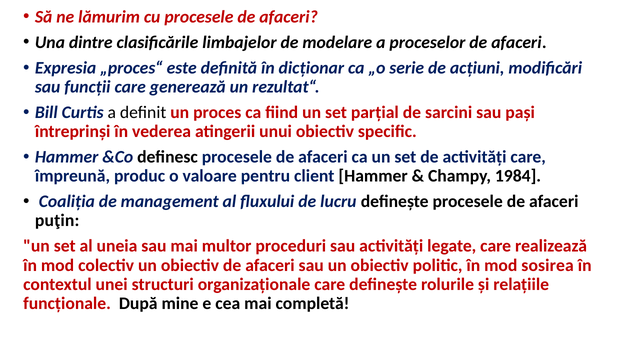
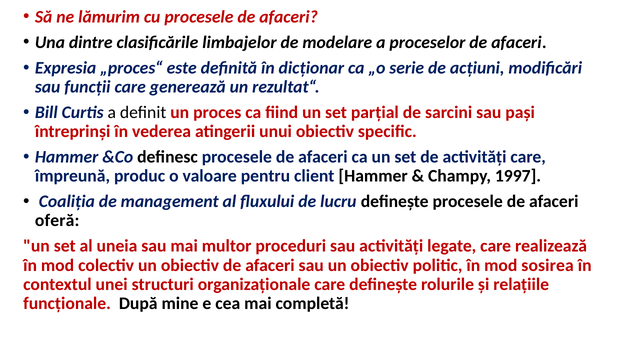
1984: 1984 -> 1997 (518, 176)
puţin: puţin -> oferă (57, 221)
